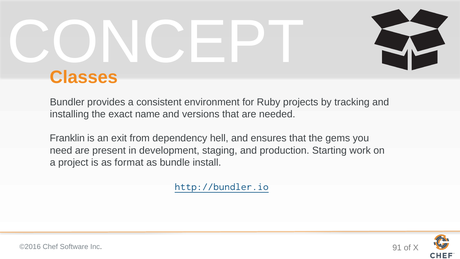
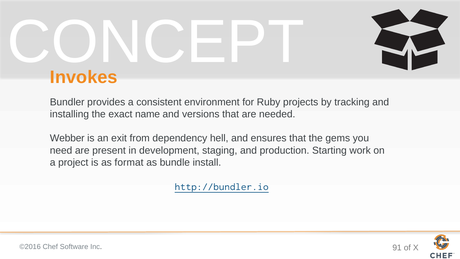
Classes: Classes -> Invokes (84, 77)
Franklin: Franklin -> Webber (67, 138)
